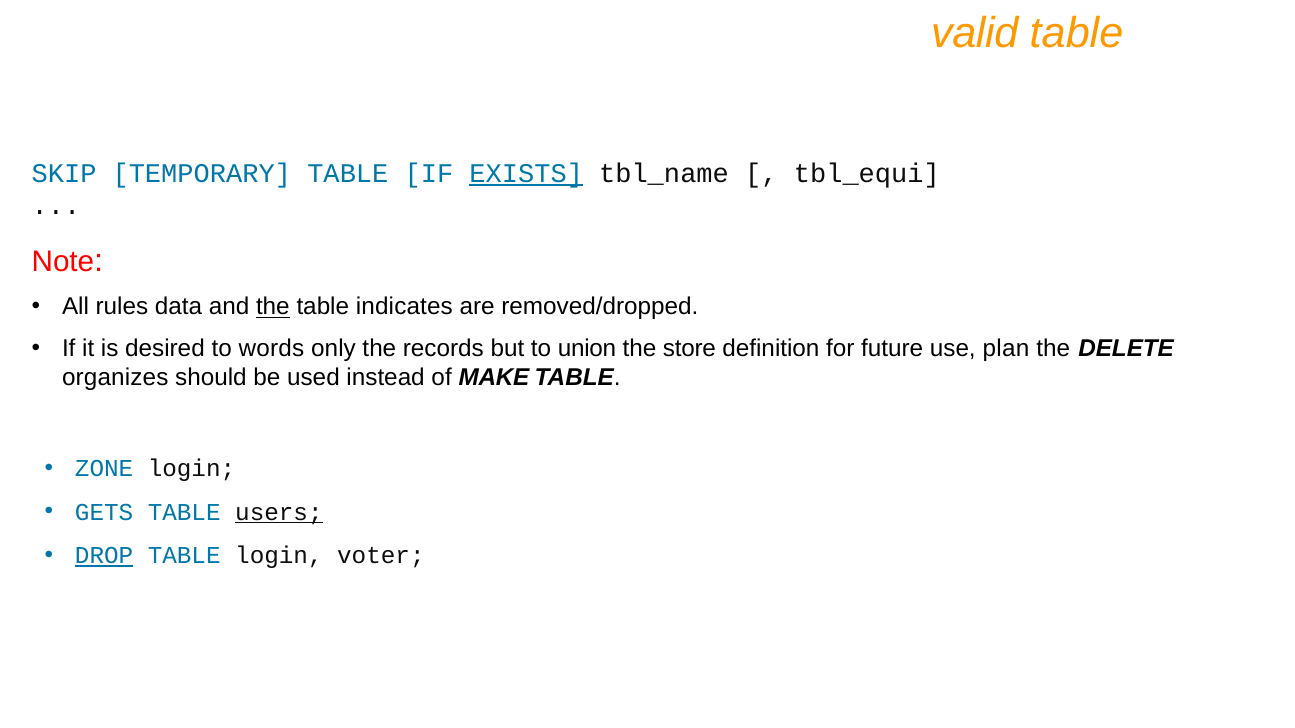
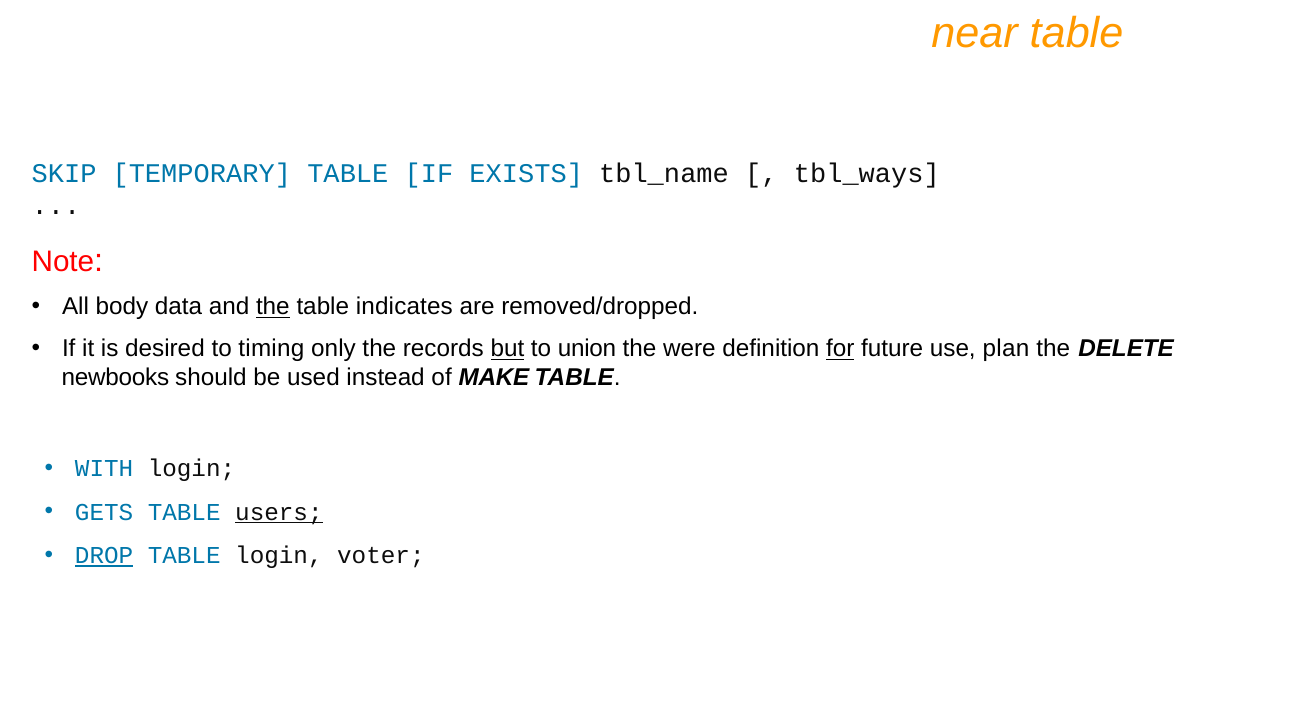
valid: valid -> near (975, 34)
EXISTS underline: present -> none (526, 174)
tbl_equi: tbl_equi -> tbl_ways (867, 174)
rules: rules -> body (122, 307)
words: words -> timing (271, 349)
but underline: none -> present (507, 349)
store: store -> were (689, 349)
for underline: none -> present (840, 349)
organizes: organizes -> newbooks (115, 378)
ZONE: ZONE -> WITH (104, 469)
